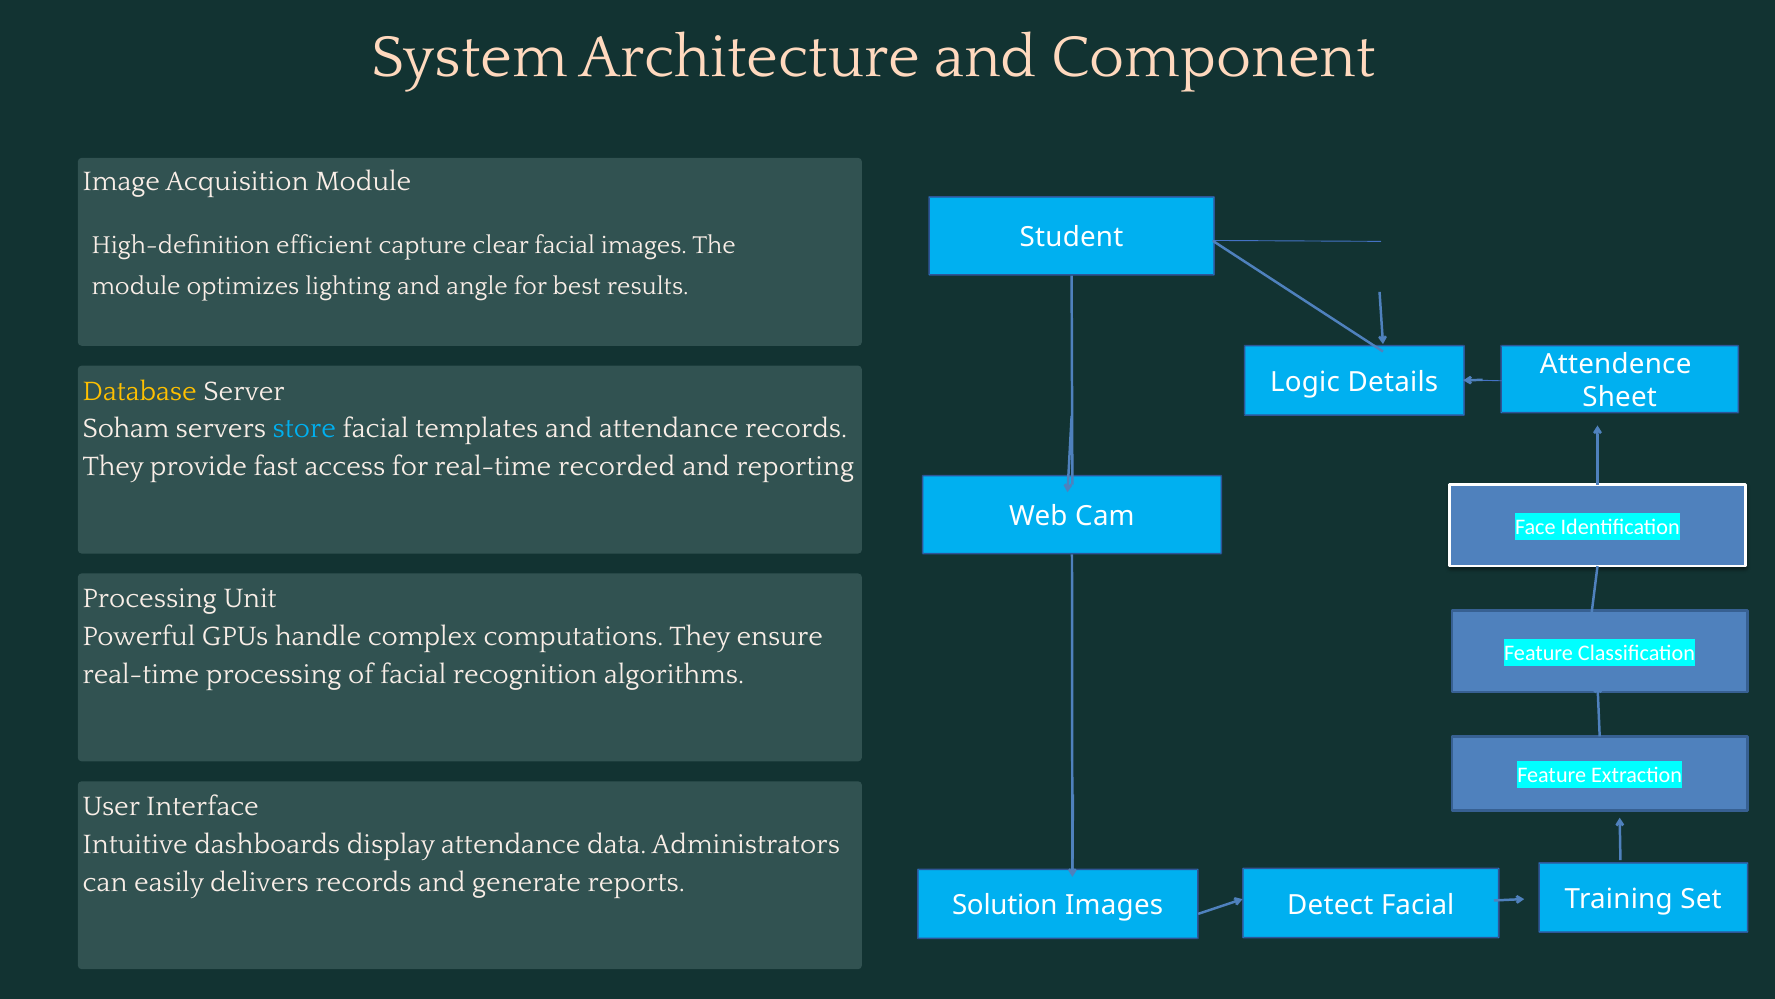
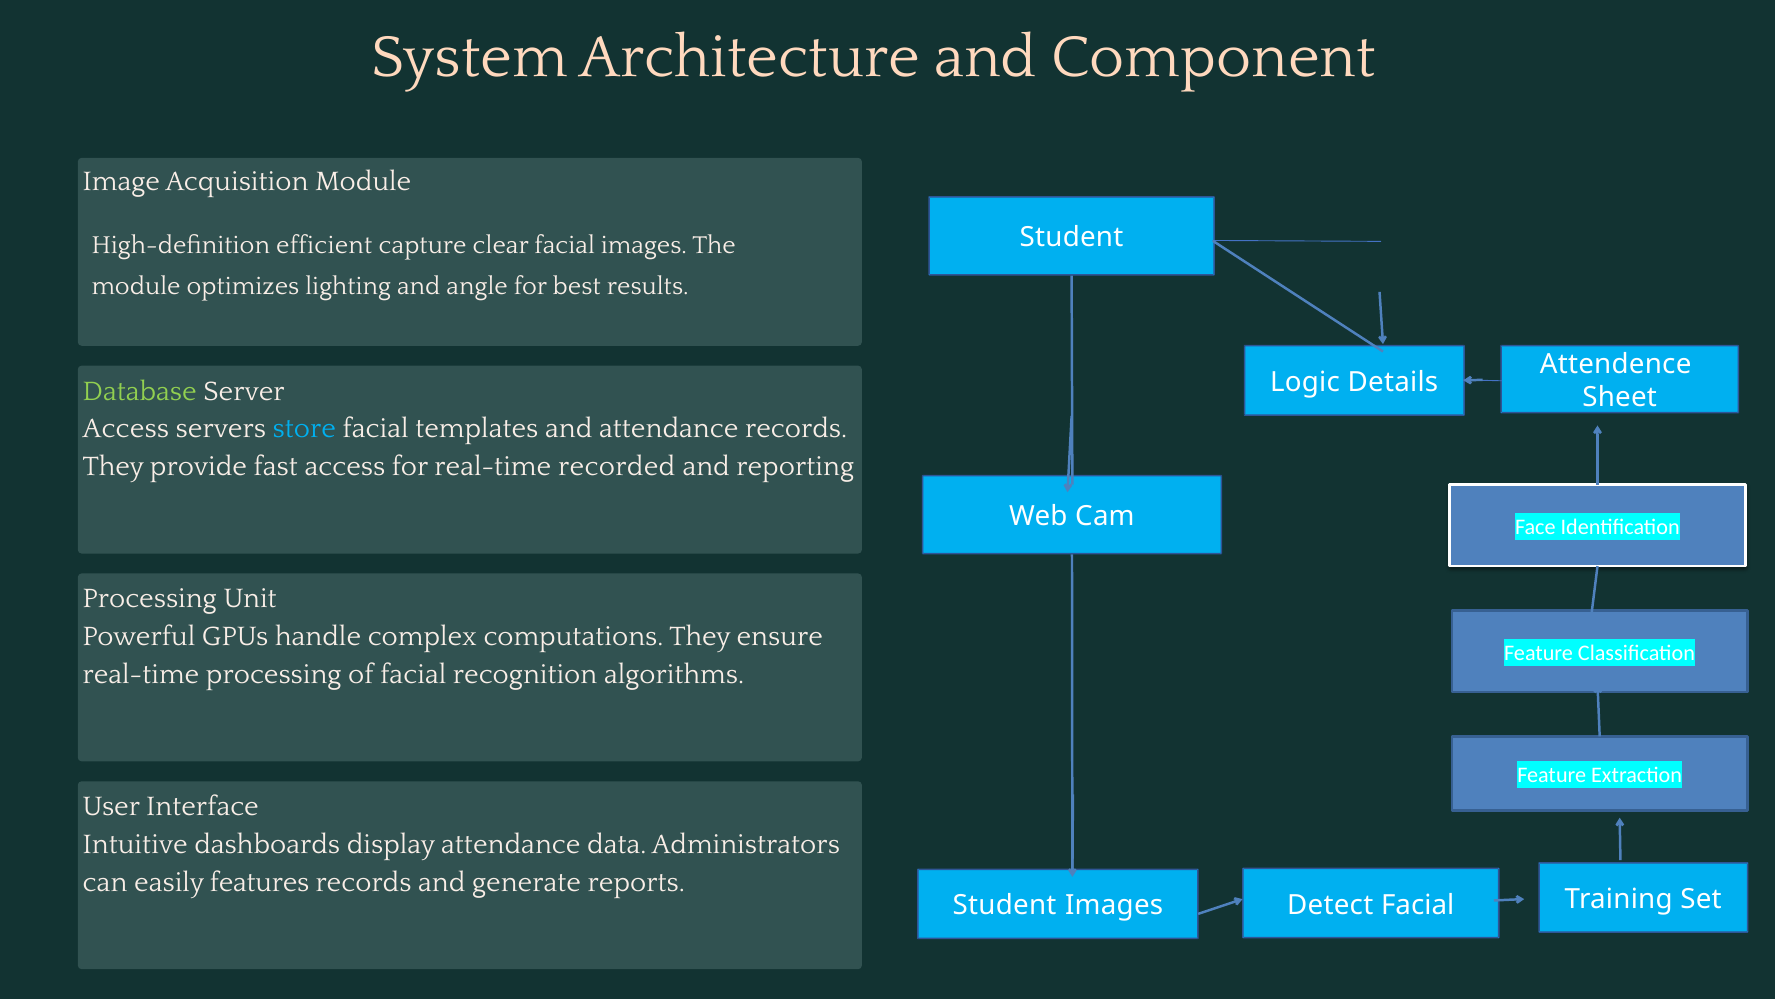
Database colour: yellow -> light green (140, 391)
Soham: Soham -> Access (126, 428)
delivers: delivers -> features (260, 881)
Solution: Solution -> Student (1005, 905)
